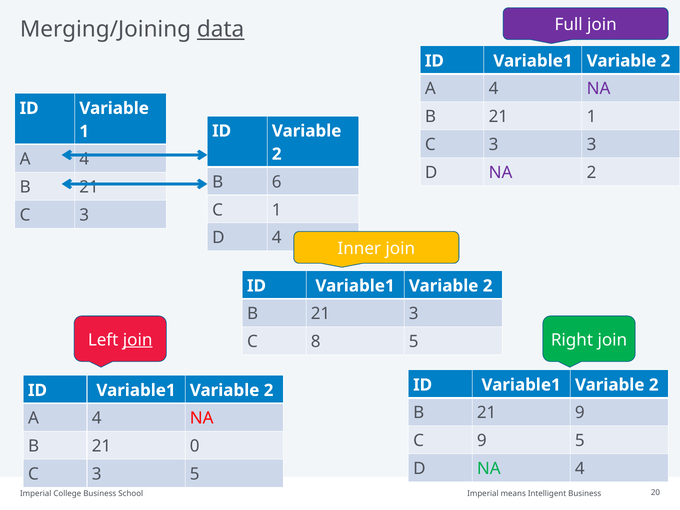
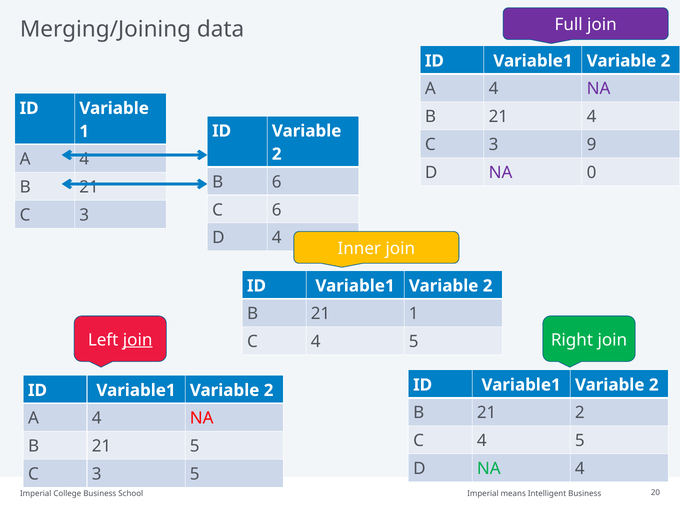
data underline: present -> none (221, 29)
21 1: 1 -> 4 (592, 117)
3 3: 3 -> 9 (592, 145)
NA 2: 2 -> 0 (592, 173)
C 1: 1 -> 6 (277, 210)
21 3: 3 -> 1 (414, 314)
8: 8 -> 4 (316, 342)
21 9: 9 -> 2 (580, 413)
9: 9 -> 4 (482, 441)
21 0: 0 -> 5 (195, 446)
